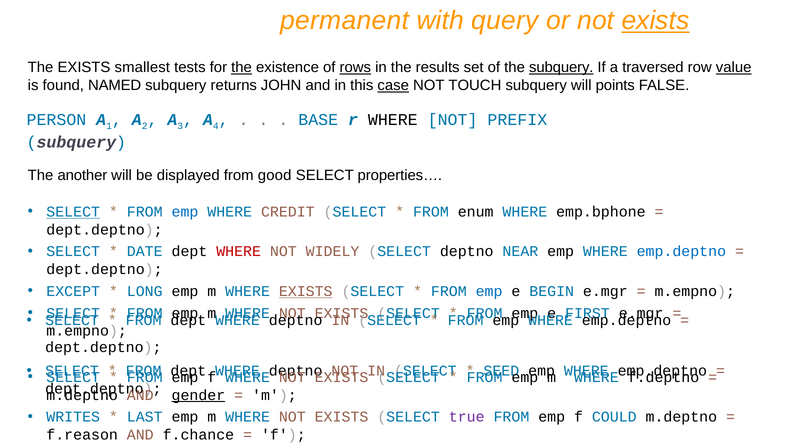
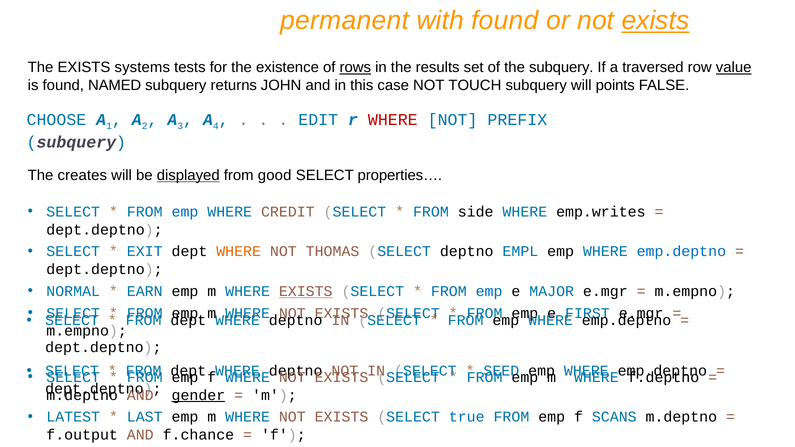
with query: query -> found (505, 21)
smallest: smallest -> systems (142, 68)
the underline: present -> none (242, 68)
subquery underline: present -> none (561, 68)
case underline: present -> none (393, 85)
PERSON: PERSON -> CHOOSE (56, 120)
BASE: BASE -> EDIT (318, 120)
WHERE colour: black -> red (393, 120)
another: another -> creates (82, 175)
displayed underline: none -> present (188, 175)
SELECT underline: present -> none (73, 212)
enum: enum -> side (476, 212)
emp.bphone: emp.bphone -> emp.writes (601, 212)
DATE: DATE -> EXIT (145, 252)
WHERE colour: red -> orange (239, 252)
WIDELY: WIDELY -> THOMAS (333, 252)
NEAR: NEAR -> EMPL (520, 252)
EXCEPT: EXCEPT -> NORMAL (73, 291)
LONG: LONG -> EARN (145, 291)
BEGIN: BEGIN -> MAJOR (552, 291)
WRITES: WRITES -> LATEST (73, 417)
true colour: purple -> blue (467, 417)
COULD: COULD -> SCANS (614, 417)
f.reason: f.reason -> f.output (82, 435)
